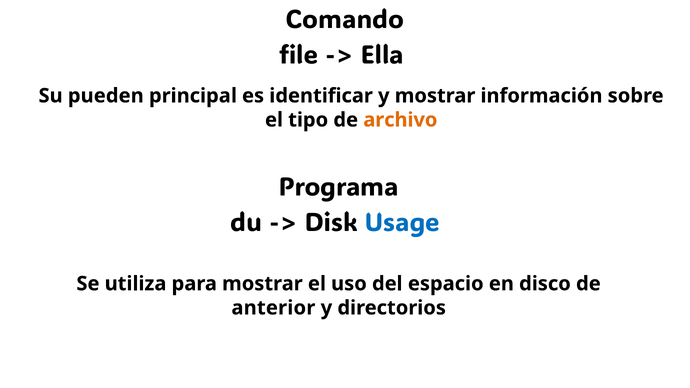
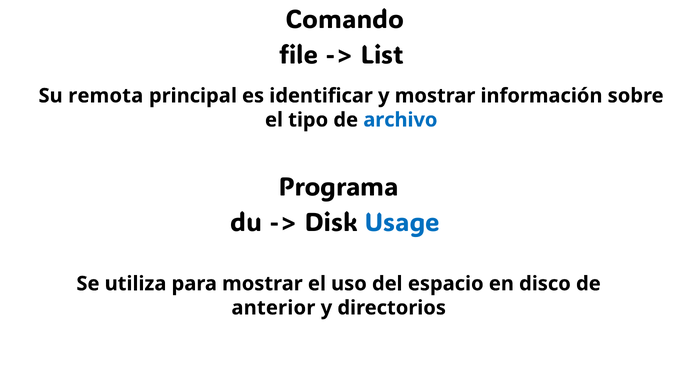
Ella: Ella -> List (382, 55)
pueden: pueden -> remota (106, 96)
archivo colour: orange -> blue (400, 120)
